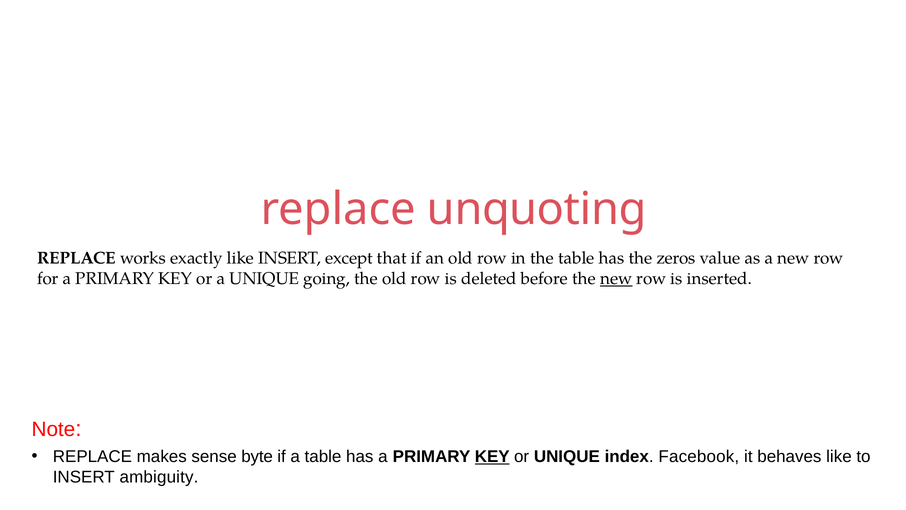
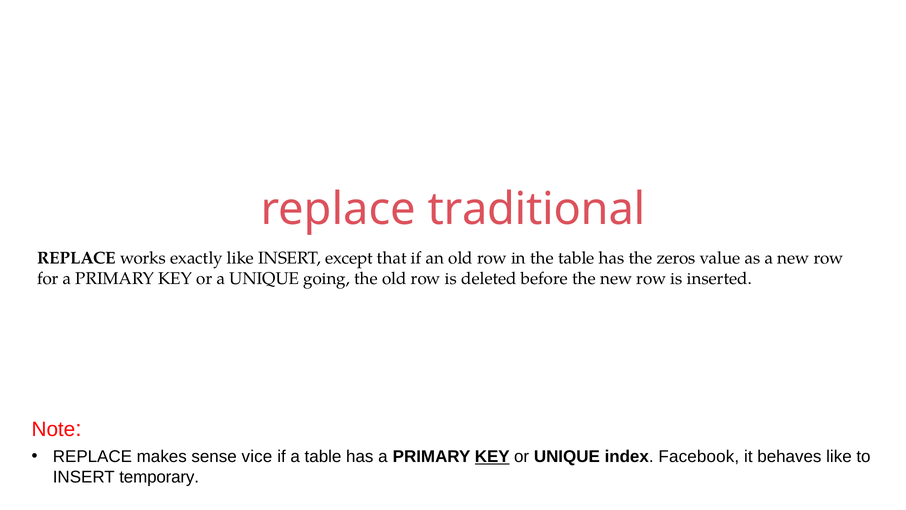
unquoting: unquoting -> traditional (537, 209)
new underline: present -> none (616, 279)
byte: byte -> vice (257, 456)
ambiguity: ambiguity -> temporary (159, 477)
